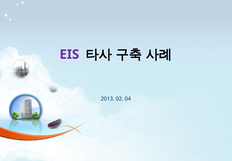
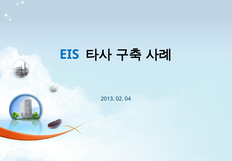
EIS colour: purple -> blue (69, 54)
